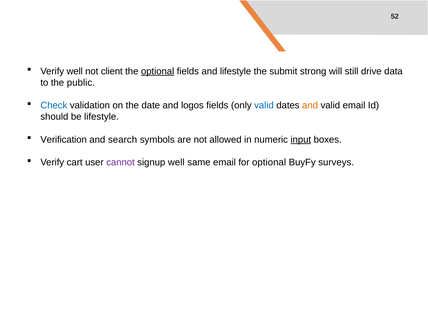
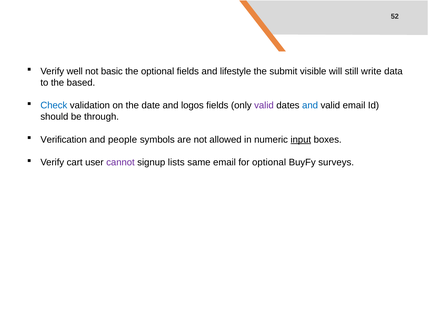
client: client -> basic (112, 71)
optional underline: present -> none (158, 71)
strong: strong -> visible (313, 71)
drive: drive -> write (371, 71)
public: public -> based (81, 83)
valid colour: blue -> purple (264, 105)
and colour: orange -> blue (310, 105)
be lifestyle: lifestyle -> through (102, 117)
search: search -> people (123, 140)
signup well: well -> lists (176, 162)
